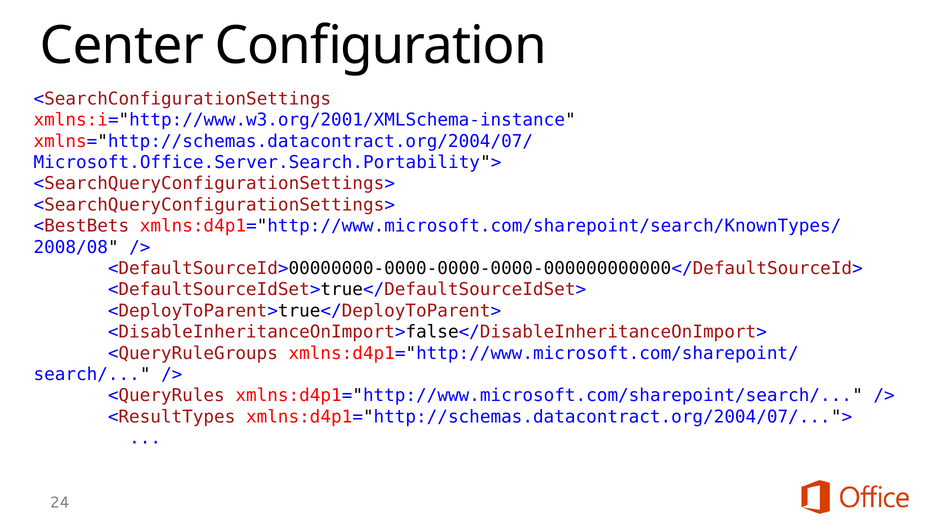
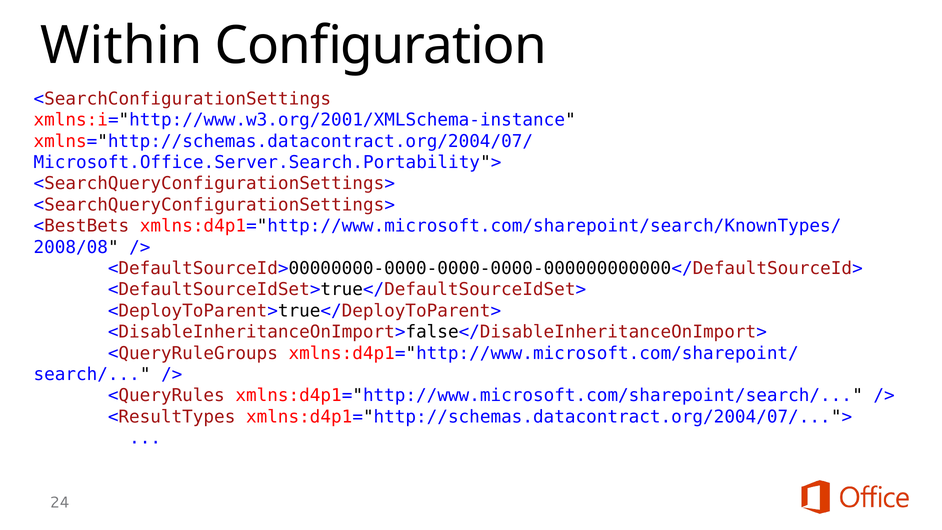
Center: Center -> Within (121, 46)
